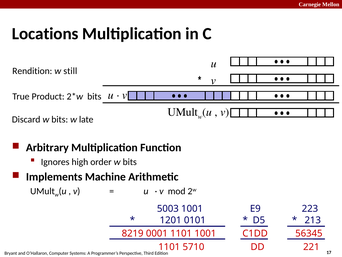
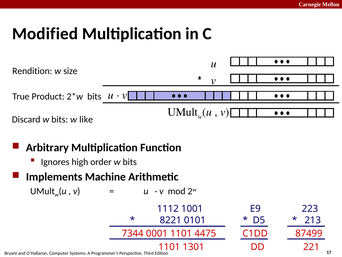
Locations: Locations -> Modified (45, 34)
still: still -> size (70, 71)
late: late -> like (86, 119)
5003: 5003 -> 1112 (168, 208)
1201: 1201 -> 8221 (171, 220)
8219: 8219 -> 7344 (133, 233)
1101 1001: 1001 -> 4475 (205, 233)
56345: 56345 -> 87499 (309, 233)
5710: 5710 -> 1301 (193, 247)
